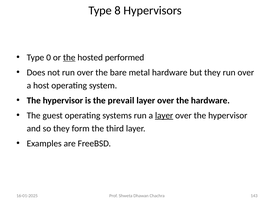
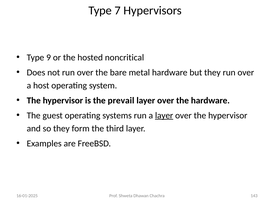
8: 8 -> 7 (118, 11)
0: 0 -> 9 (49, 58)
the underline: present -> none (69, 58)
performed: performed -> noncritical (124, 58)
